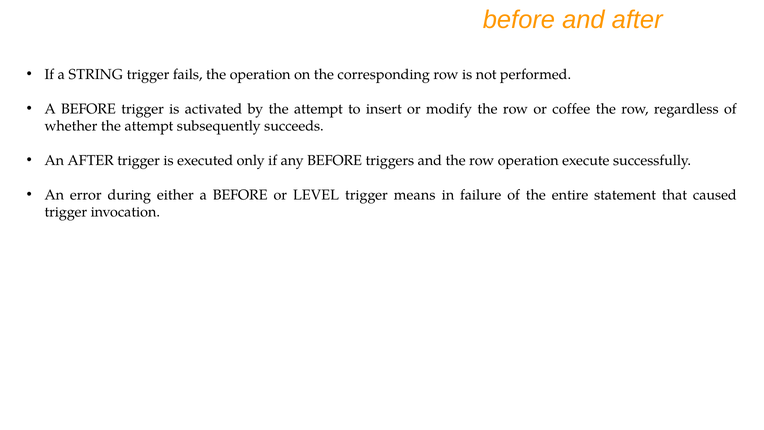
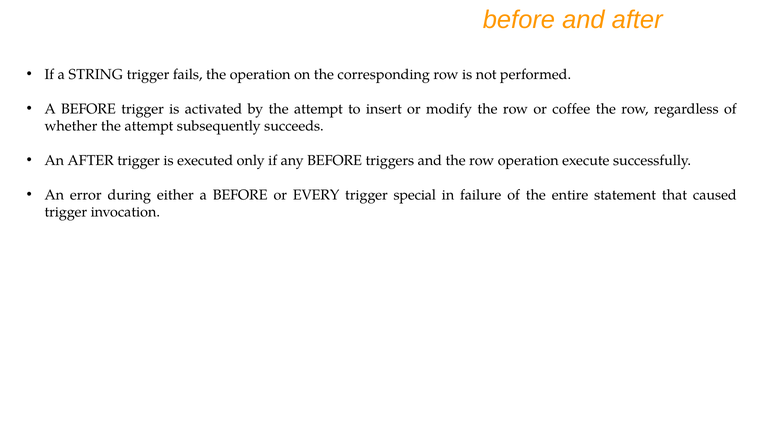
LEVEL: LEVEL -> EVERY (316, 195)
means: means -> special (415, 195)
